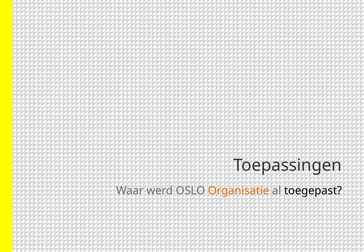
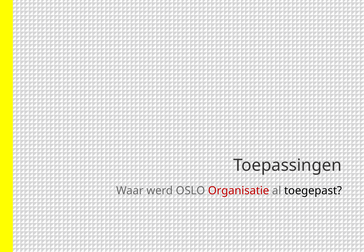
Organisatie colour: orange -> red (239, 191)
